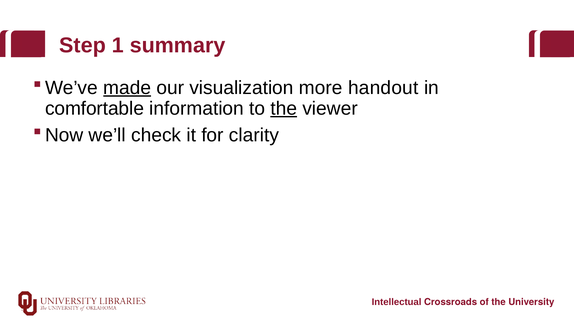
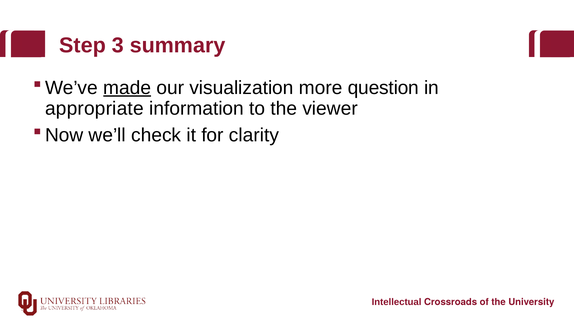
1: 1 -> 3 (118, 45)
handout: handout -> question (383, 88)
comfortable: comfortable -> appropriate (94, 108)
the underline: present -> none (284, 108)
